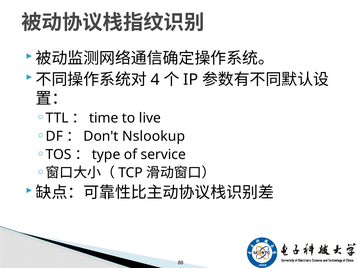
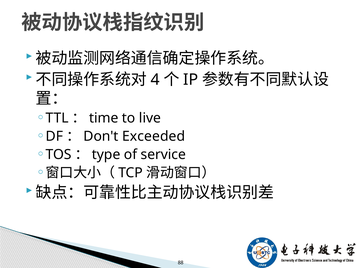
Nslookup: Nslookup -> Exceeded (154, 136)
